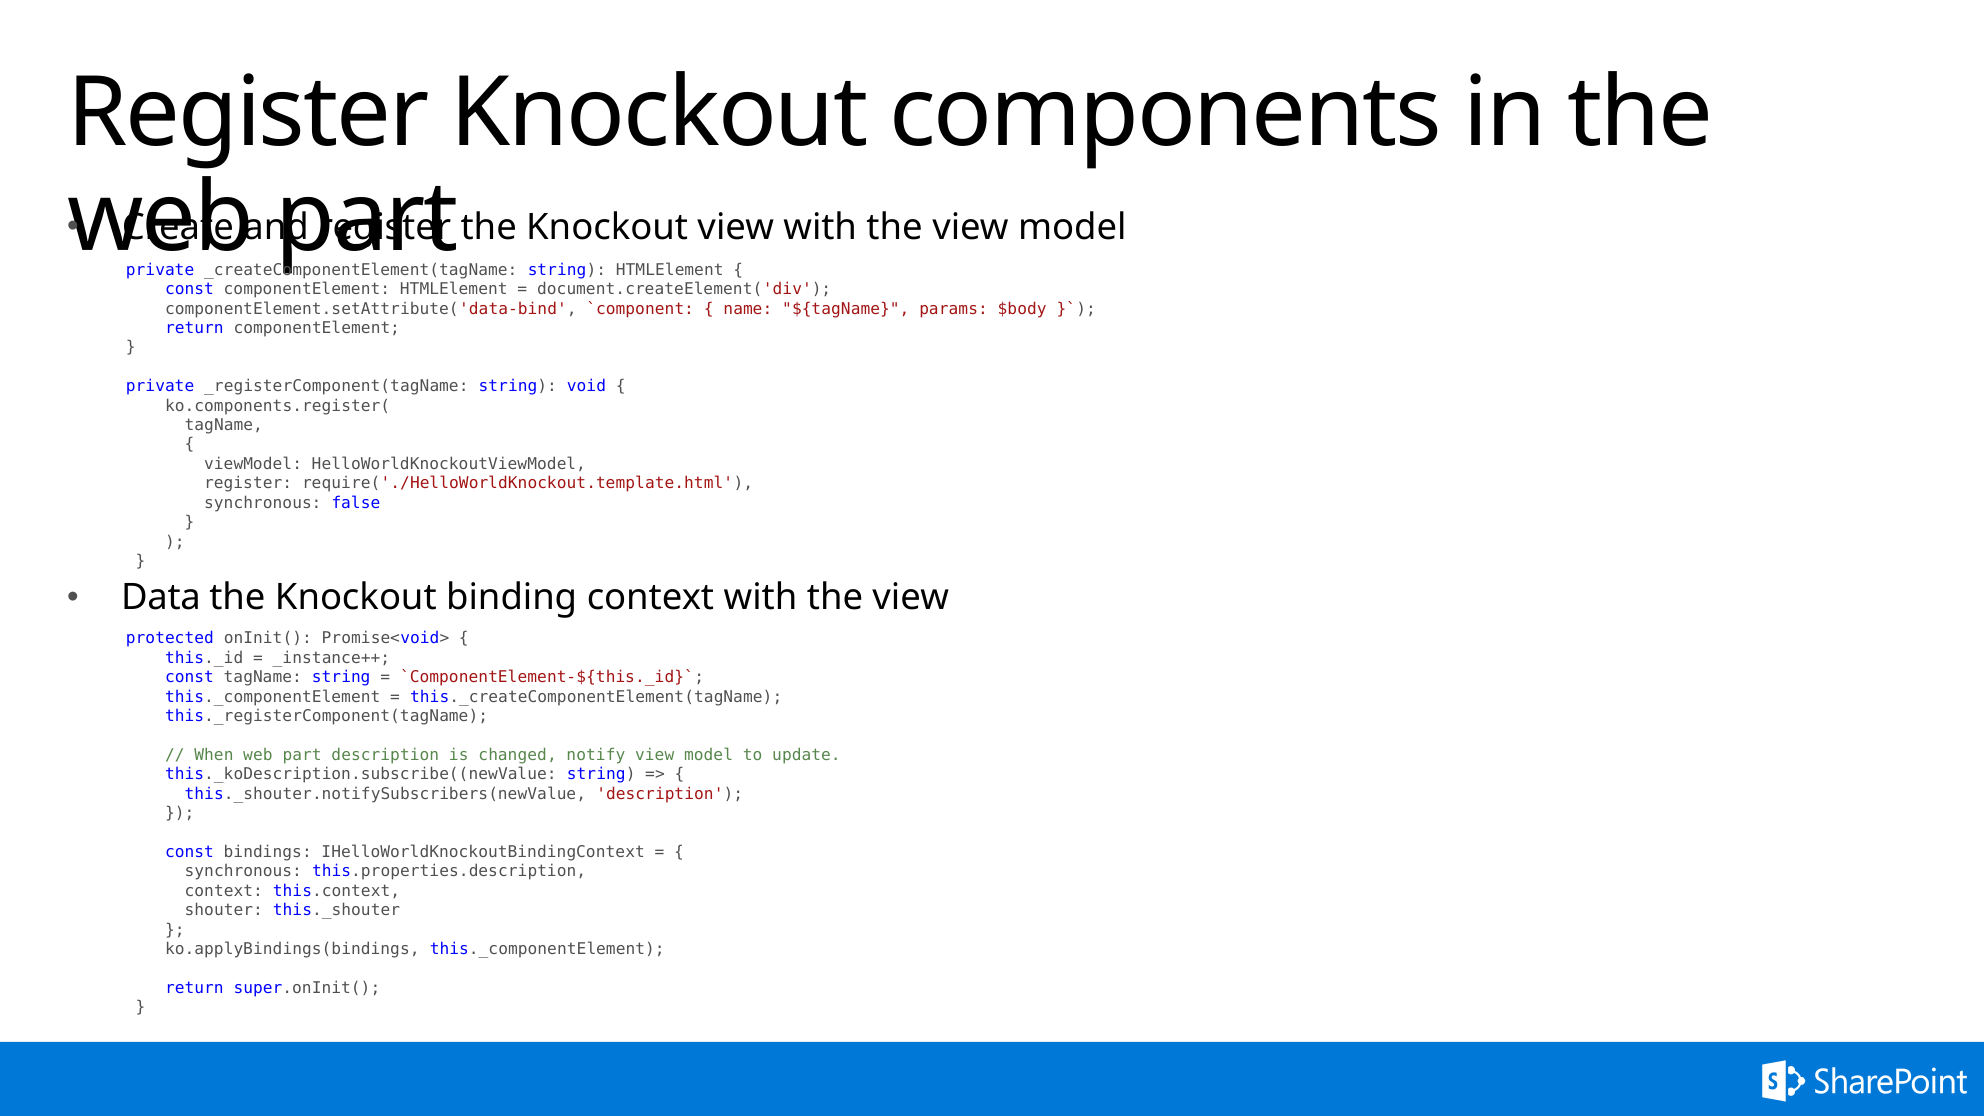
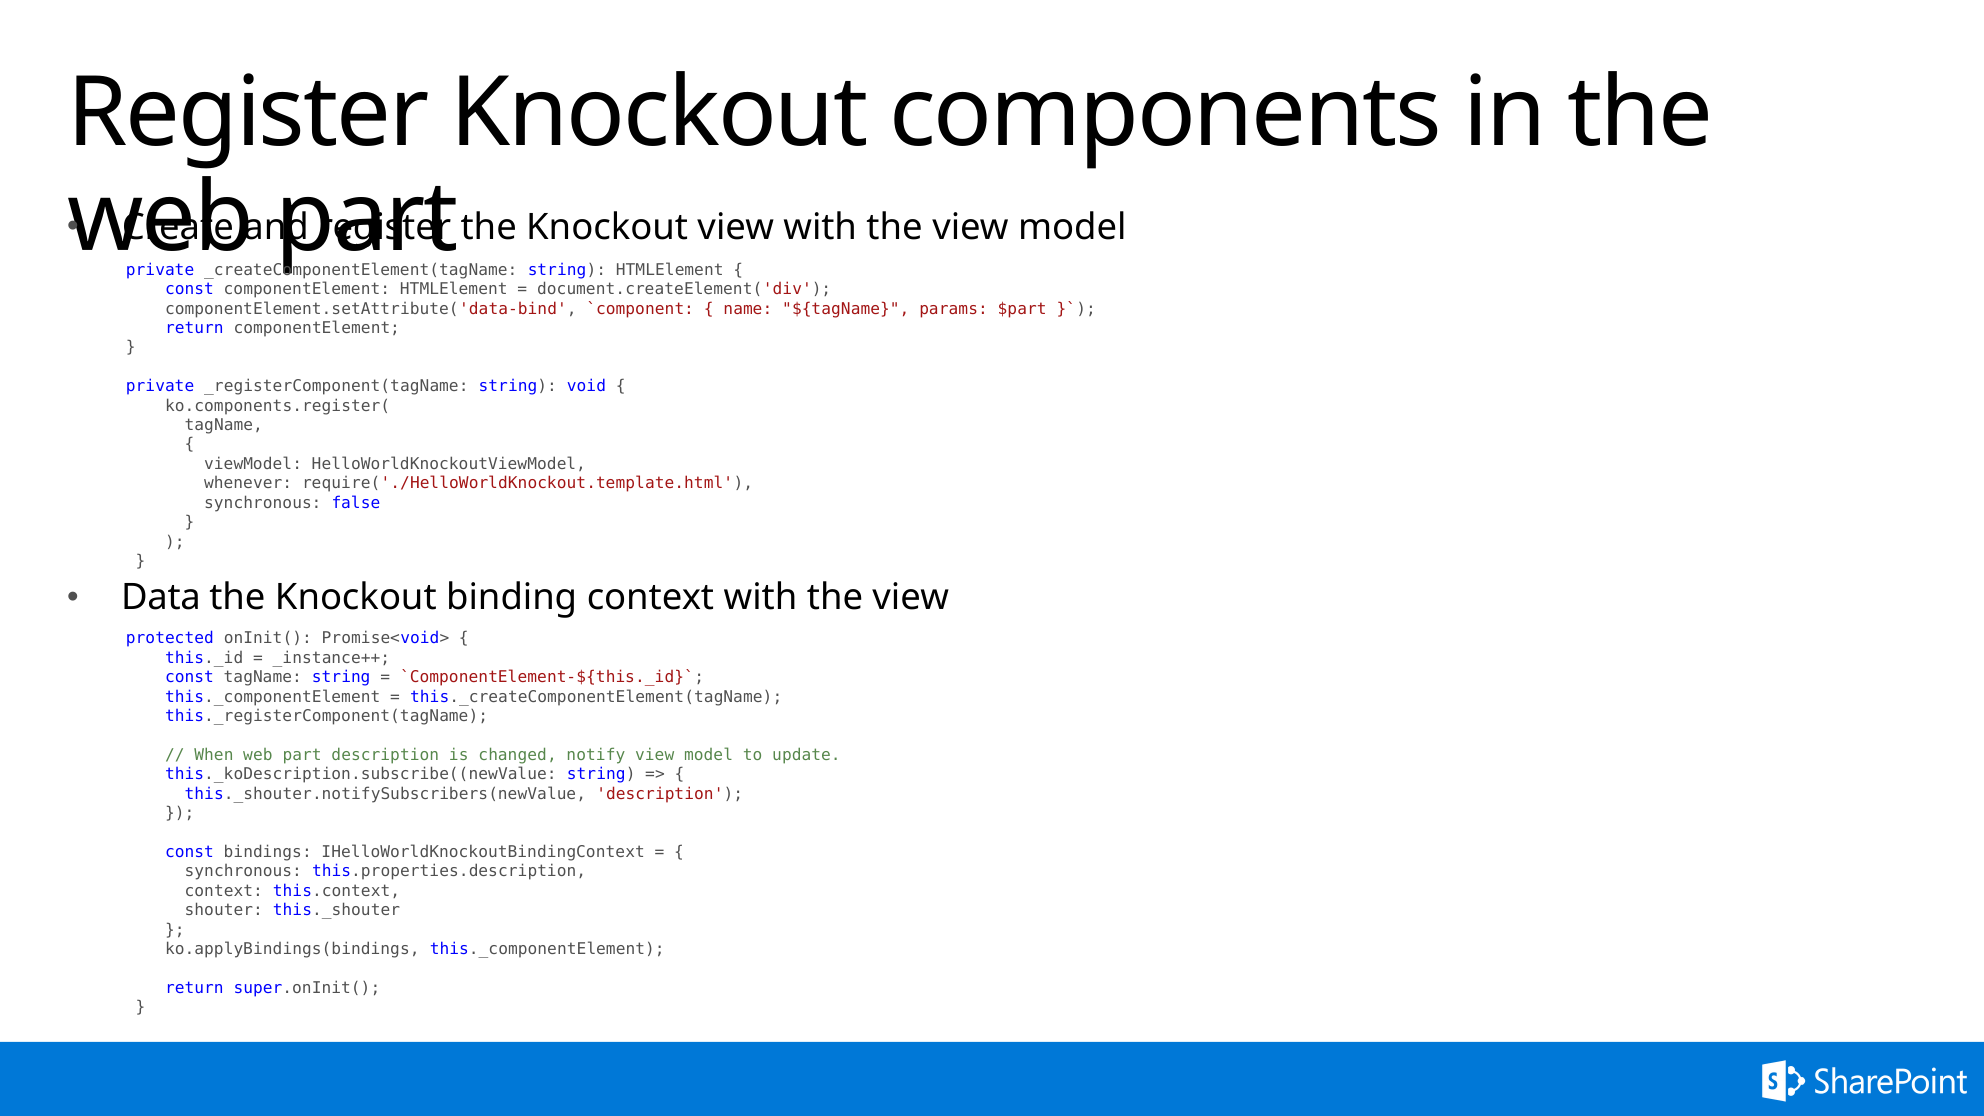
$body: $body -> $part (1022, 309)
register: register -> whenever (248, 483)
